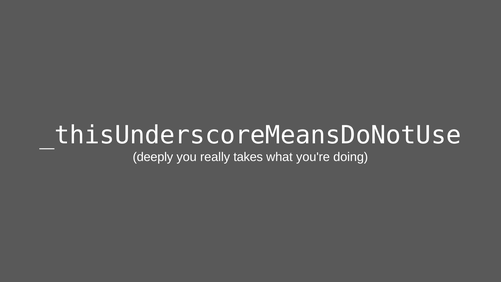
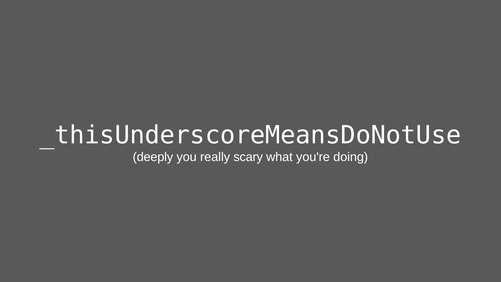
takes: takes -> scary (248, 157)
